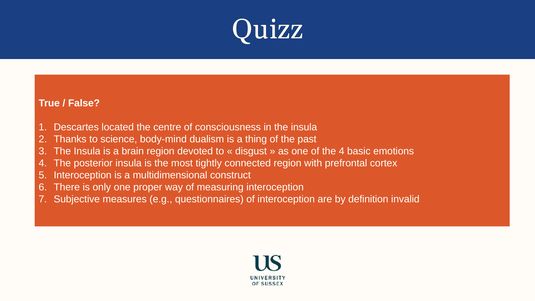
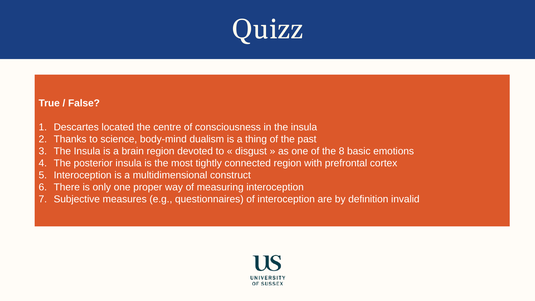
the 4: 4 -> 8 (342, 151)
